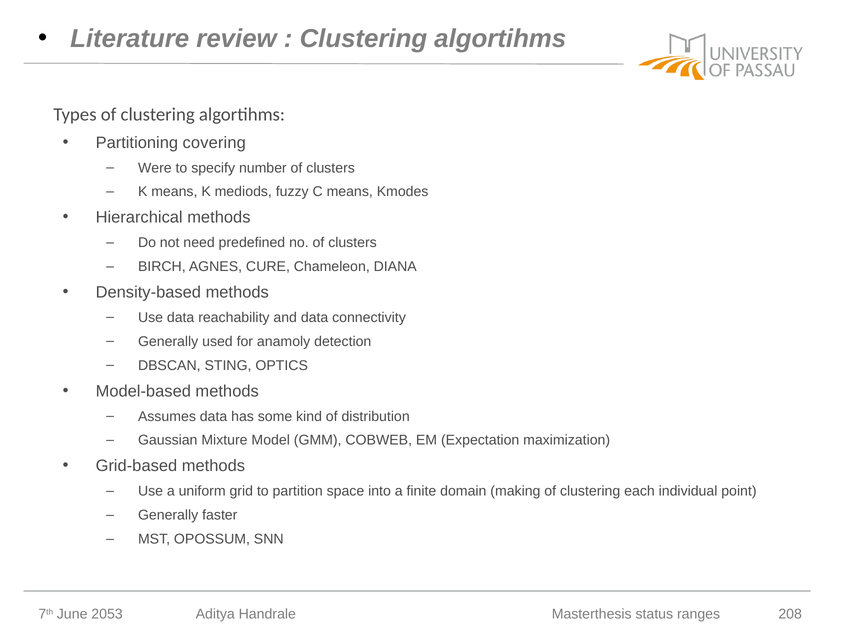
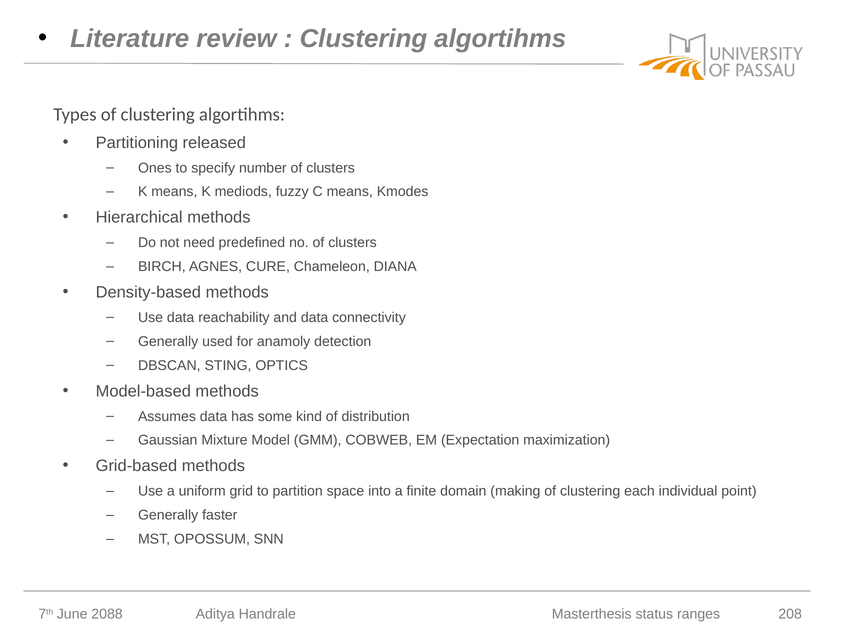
covering: covering -> released (214, 143)
Were: Were -> Ones (155, 168)
2053: 2053 -> 2088 (107, 615)
